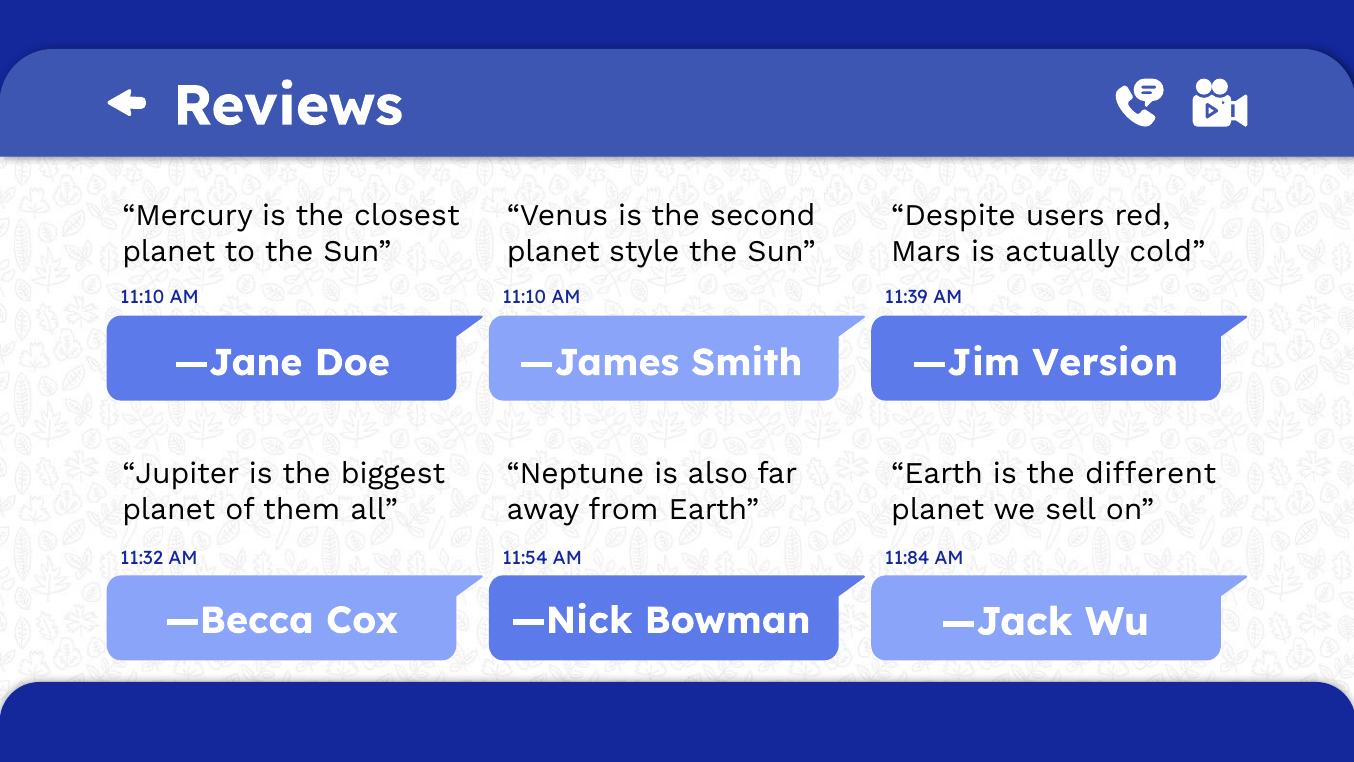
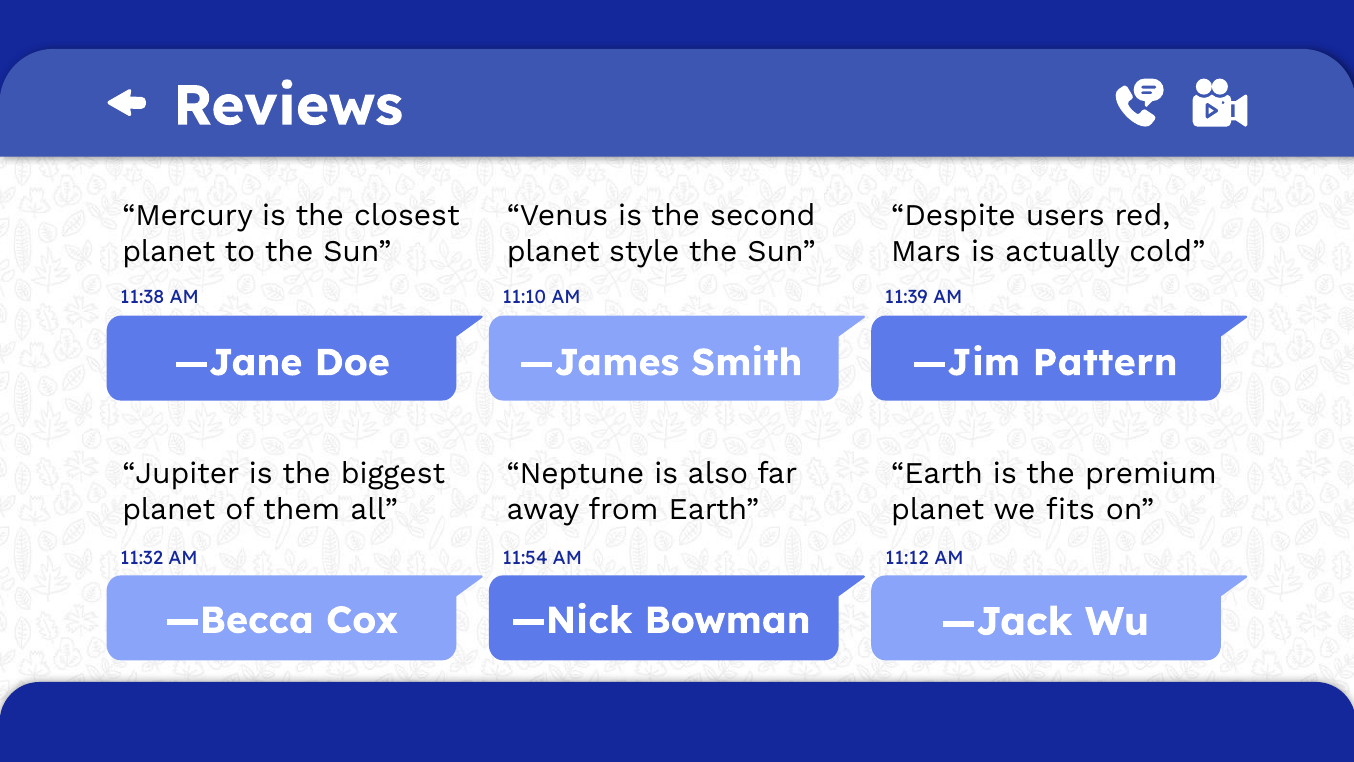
11:10: 11:10 -> 11:38 (142, 297)
Version: Version -> Pattern (1105, 363)
different: different -> premium (1151, 474)
sell: sell -> fits (1071, 510)
11:84: 11:84 -> 11:12 (907, 558)
